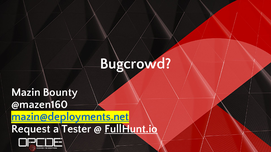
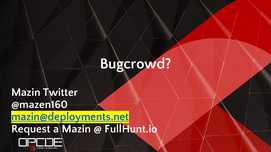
Bounty: Bounty -> Twitter (60, 93)
a Tester: Tester -> Mazin (76, 129)
FullHunt.io underline: present -> none (131, 129)
